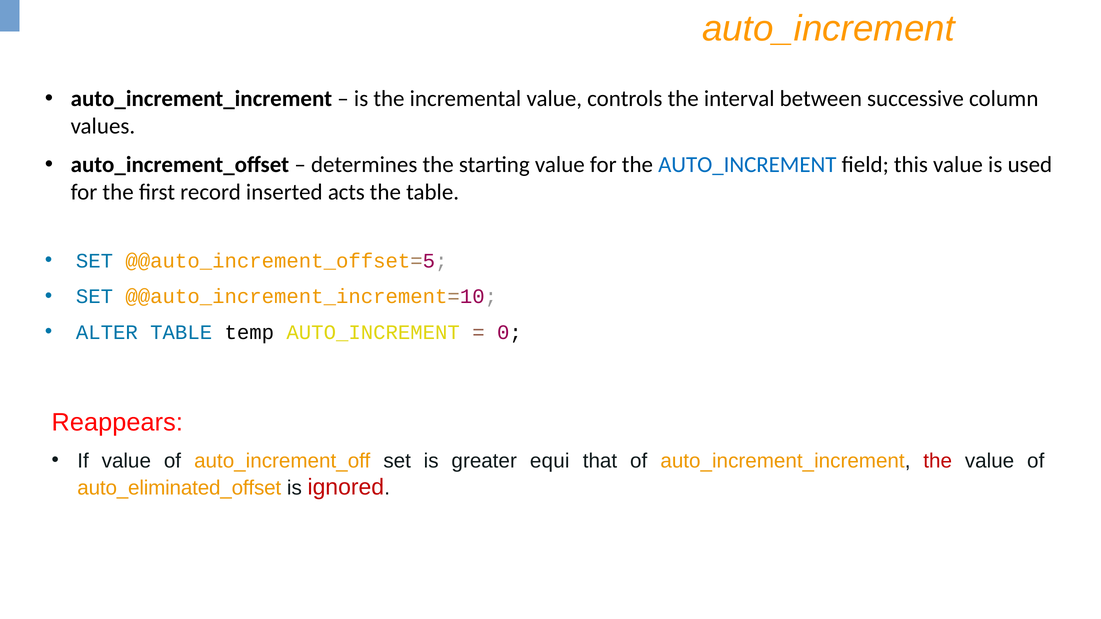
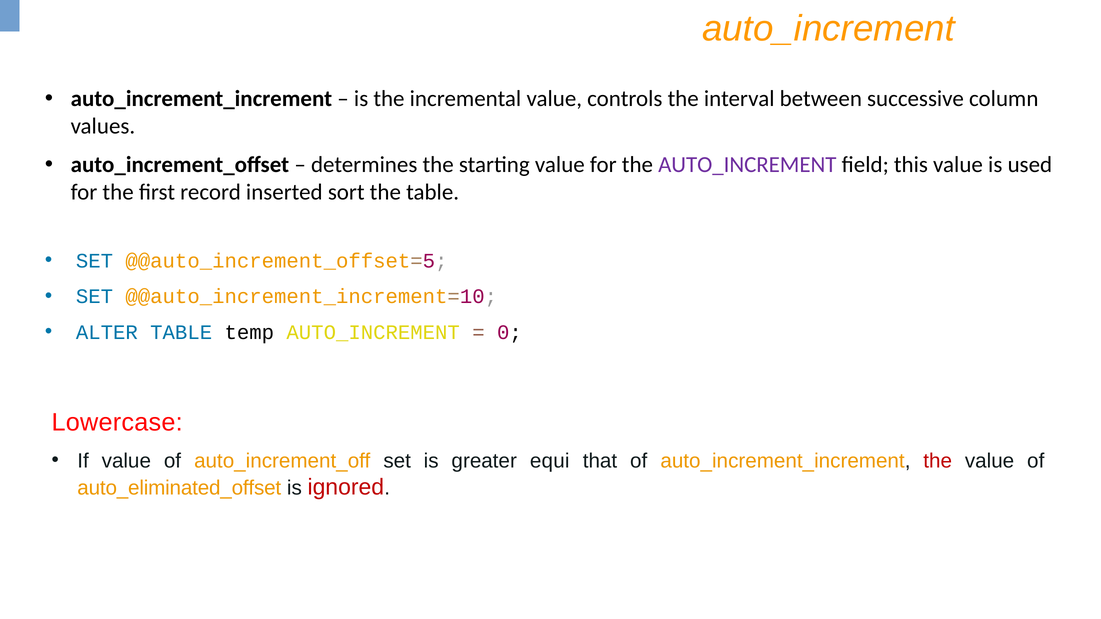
AUTO_INCREMENT colour: blue -> purple (747, 165)
acts: acts -> sort (346, 193)
Reappears: Reappears -> Lowercase (117, 423)
